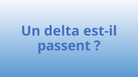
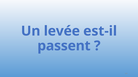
delta: delta -> levée (62, 31)
